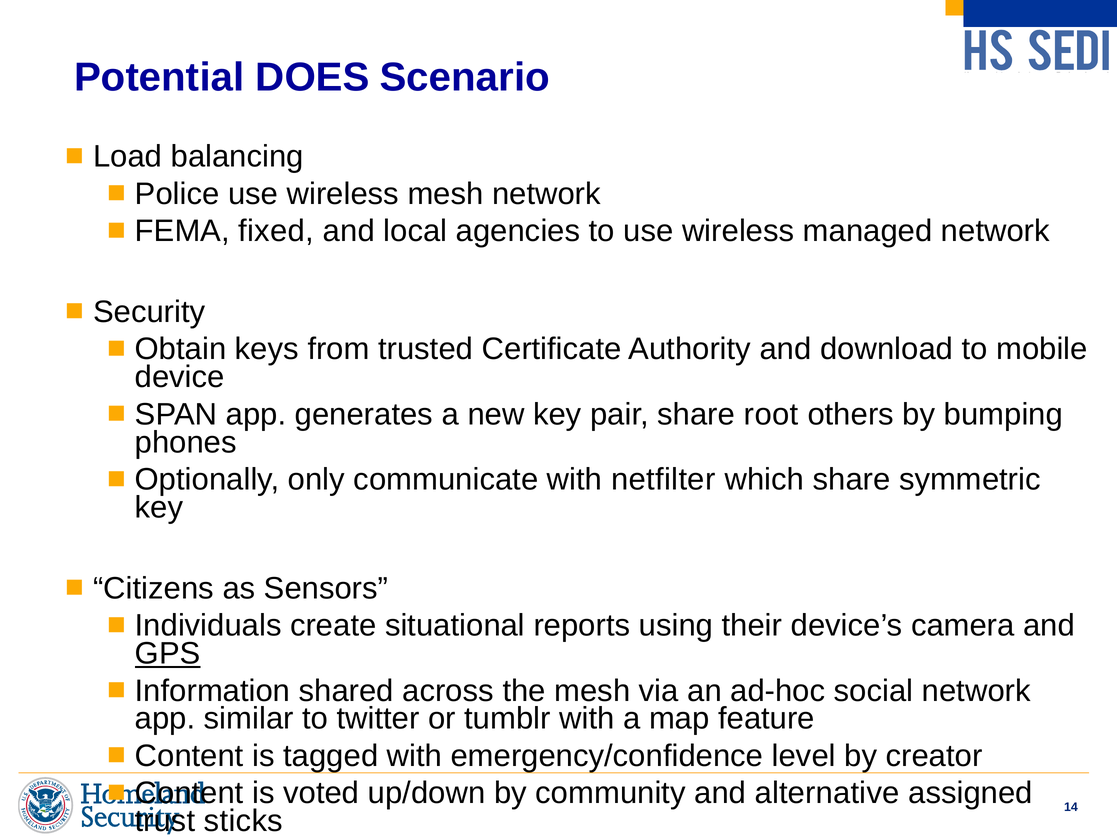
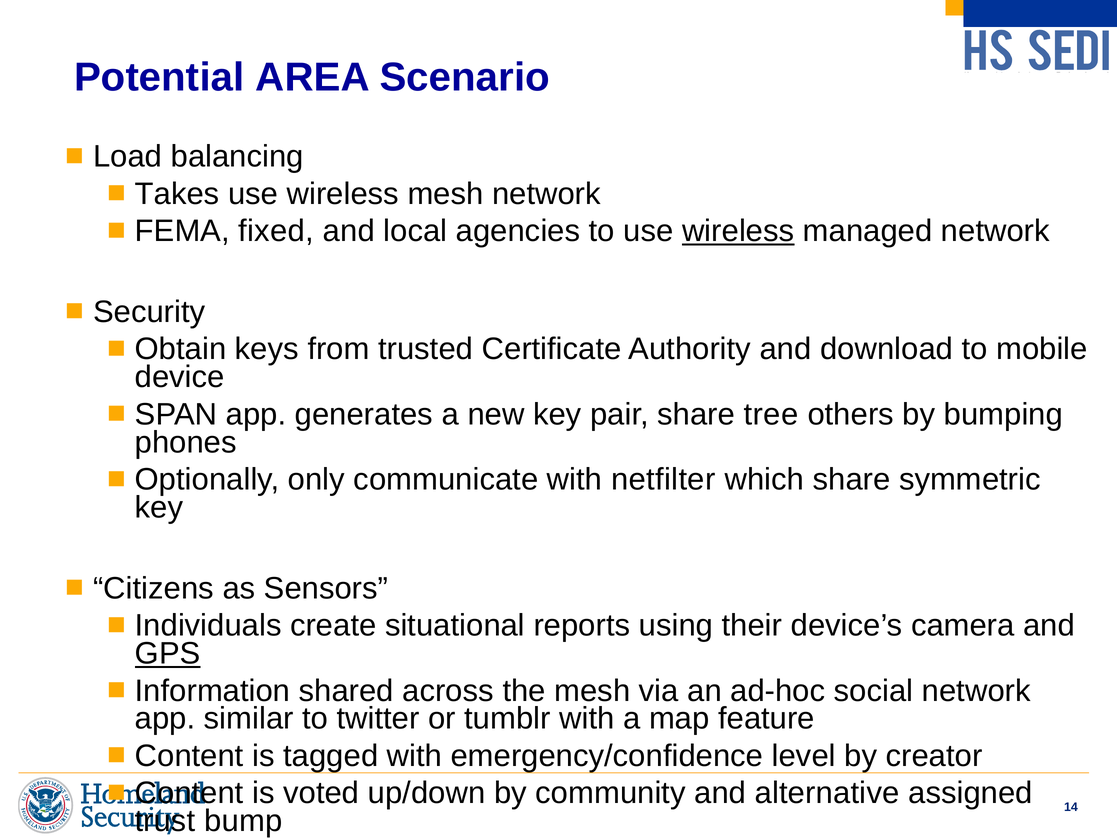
DOES: DOES -> AREA (313, 77)
Police: Police -> Takes (177, 194)
wireless underline: none -> present (738, 231)
root: root -> tree (771, 414)
sticks: sticks -> bump (243, 821)
